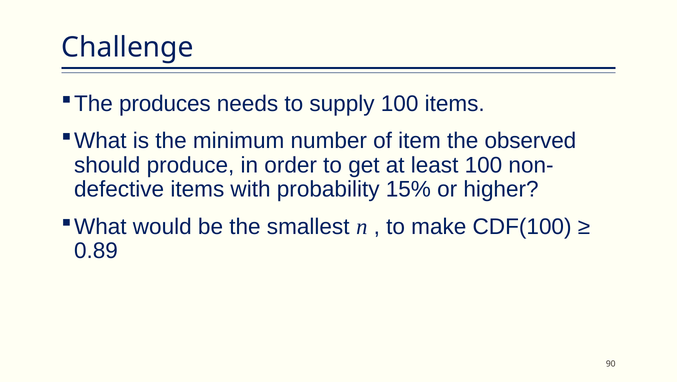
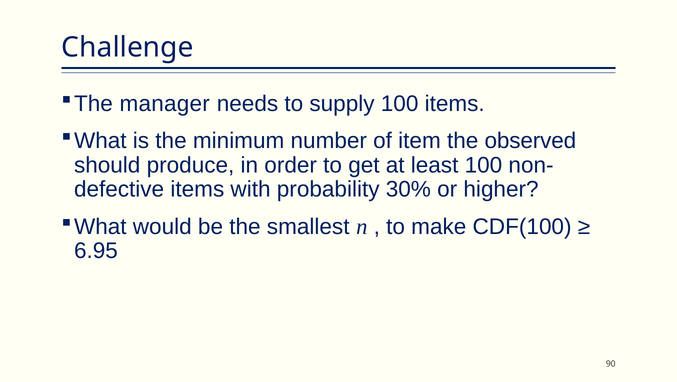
produces: produces -> manager (165, 104)
15%: 15% -> 30% (408, 189)
0.89: 0.89 -> 6.95 (96, 251)
